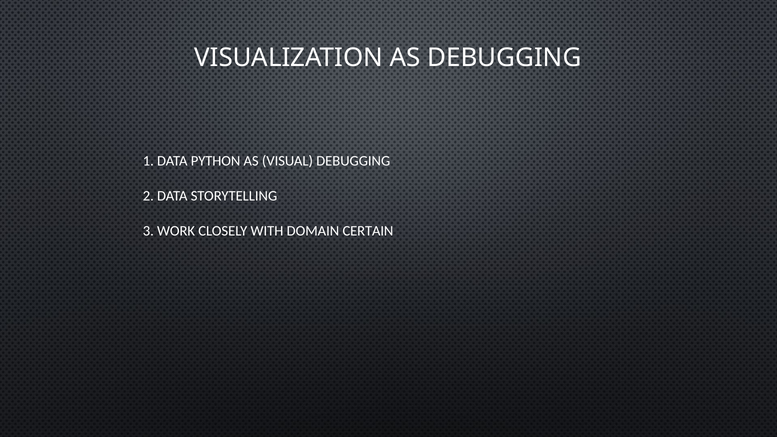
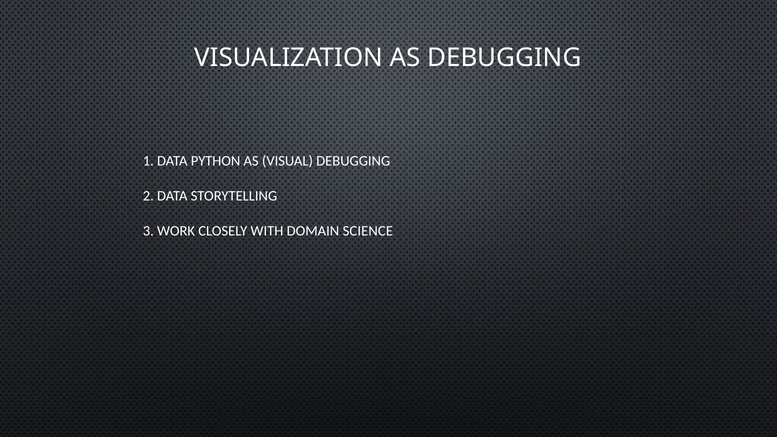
CERTAIN: CERTAIN -> SCIENCE (368, 231)
